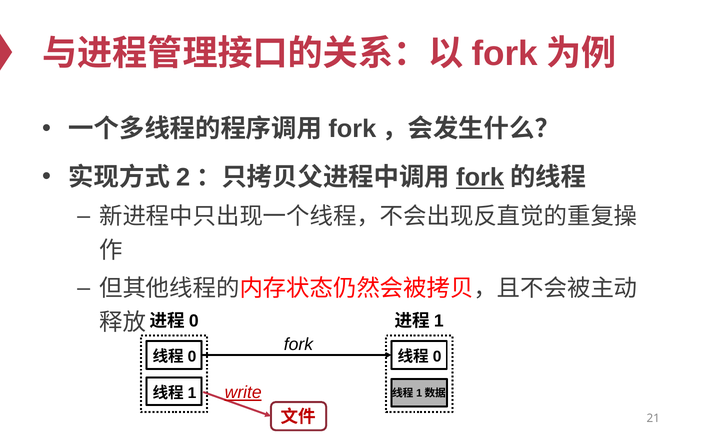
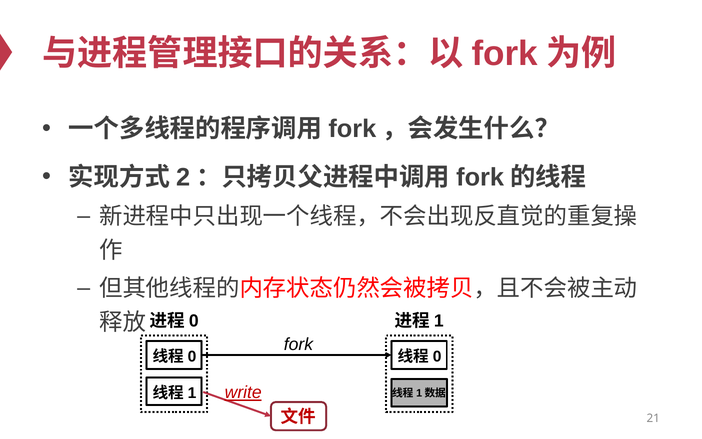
fork underline: present -> none (480, 177)
